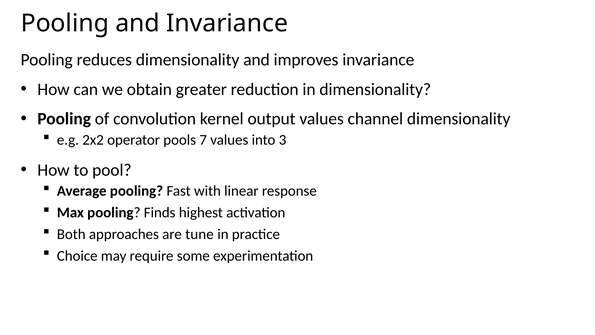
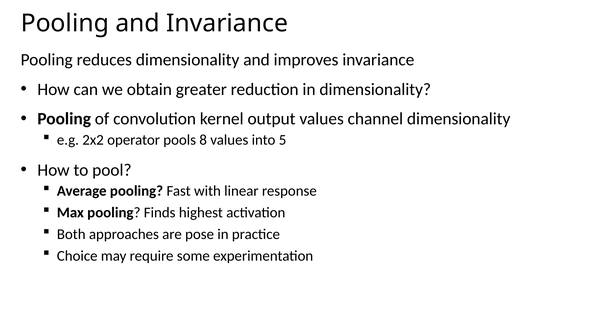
7: 7 -> 8 (203, 140)
3: 3 -> 5 (283, 140)
tune: tune -> pose (200, 234)
